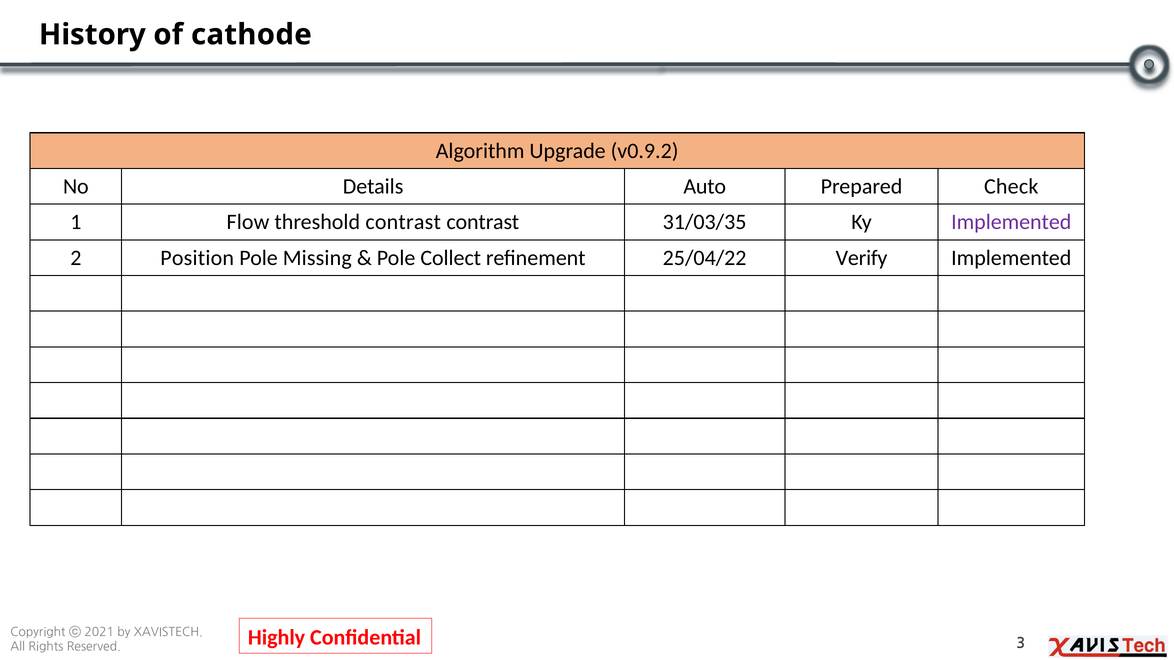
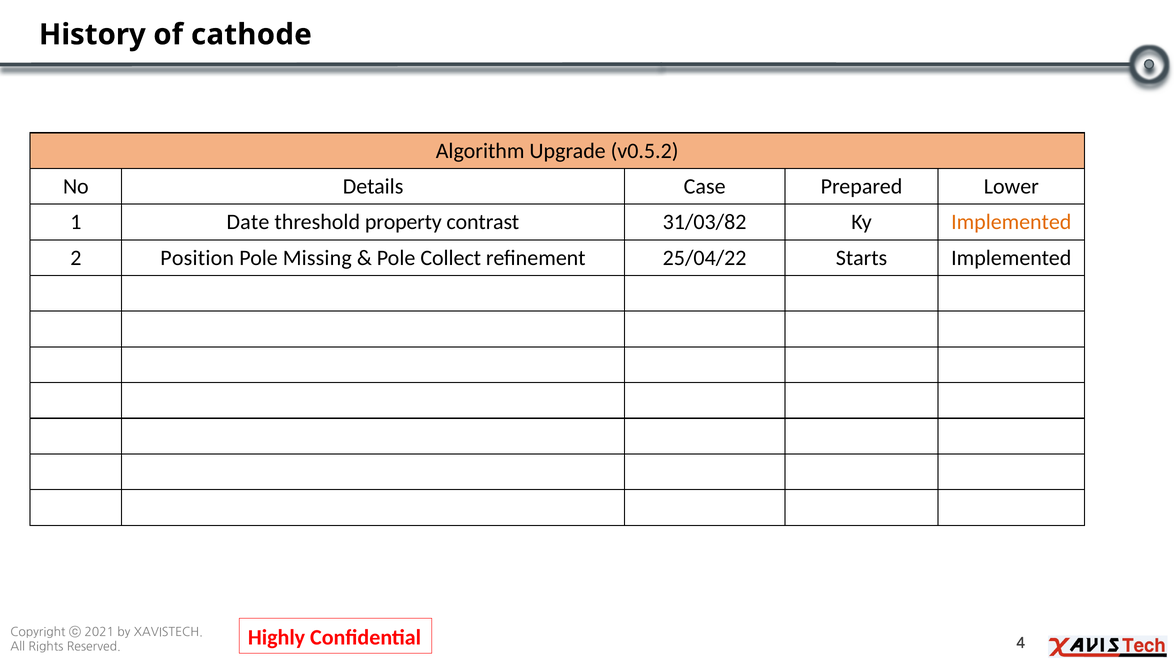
v0.9.2: v0.9.2 -> v0.5.2 (645, 151)
Auto: Auto -> Case (705, 187)
Check: Check -> Lower (1011, 187)
Flow: Flow -> Date (248, 222)
threshold contrast: contrast -> property (403, 222)
31/03/35: 31/03/35 -> 31/03/82 (705, 222)
Implemented colour: purple -> orange (1011, 222)
Verify: Verify -> Starts (861, 258)
3: 3 -> 4 (1021, 644)
